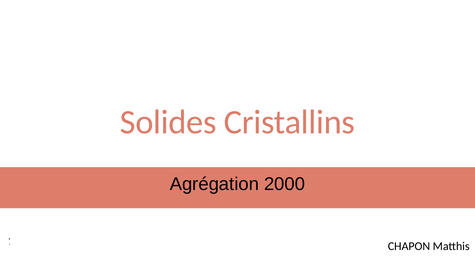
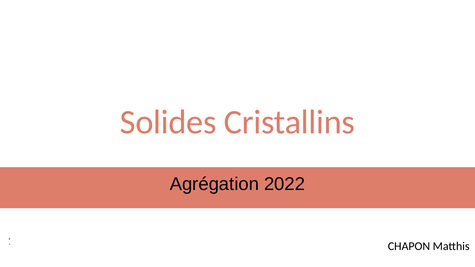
2000: 2000 -> 2022 (285, 184)
